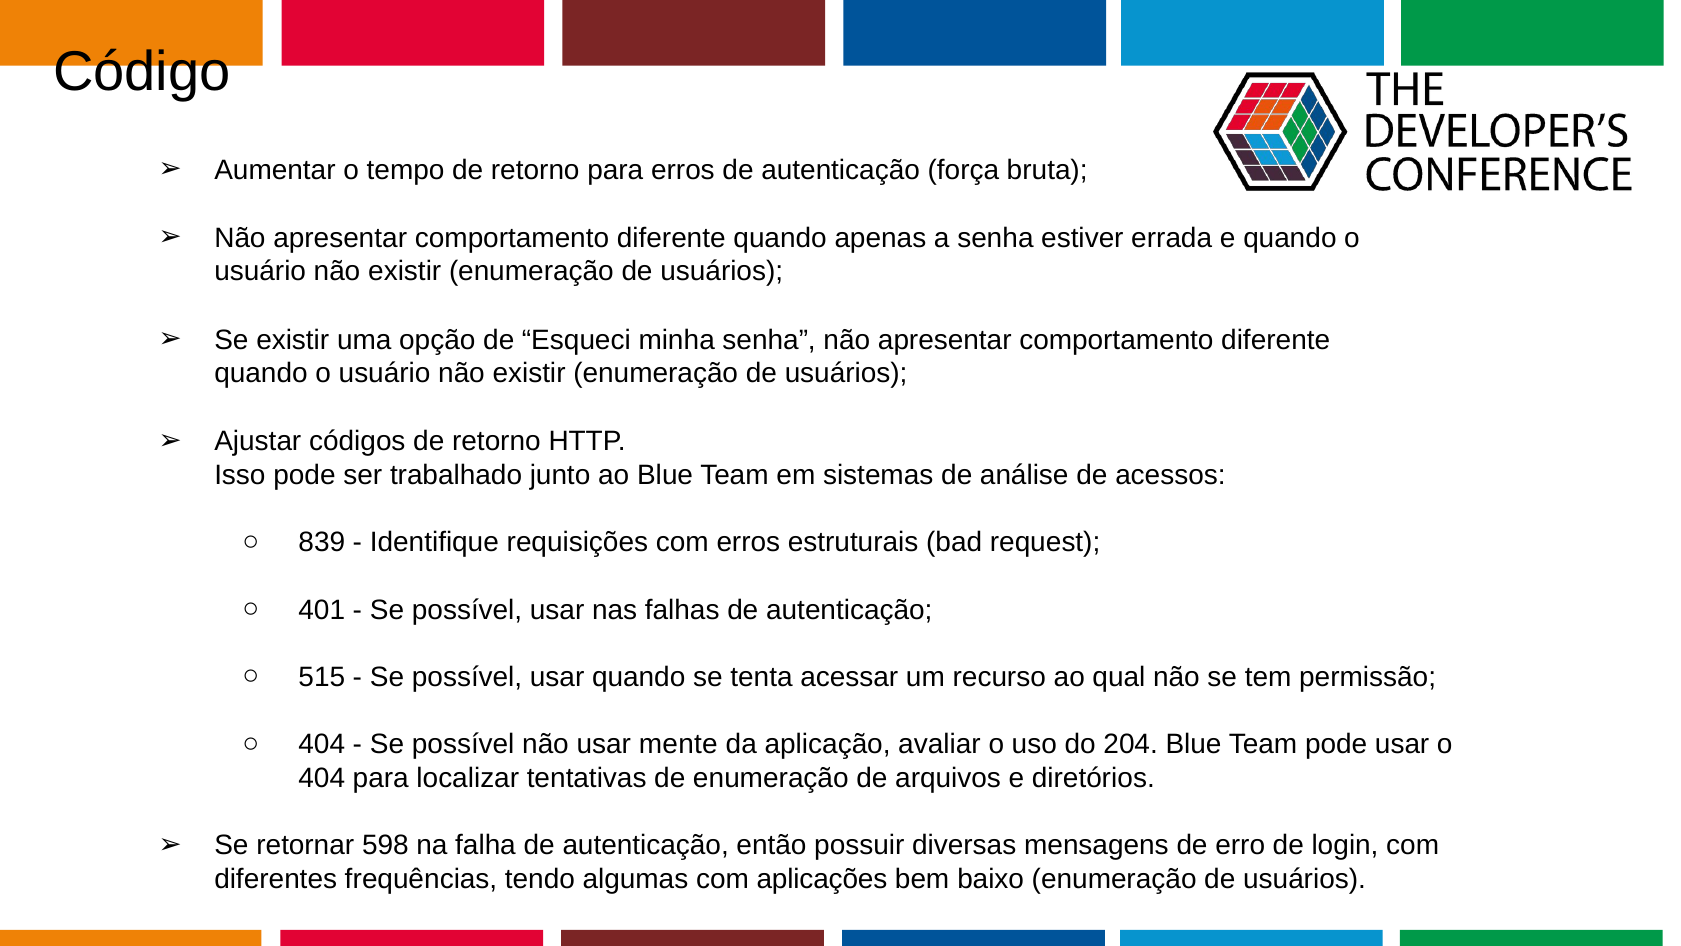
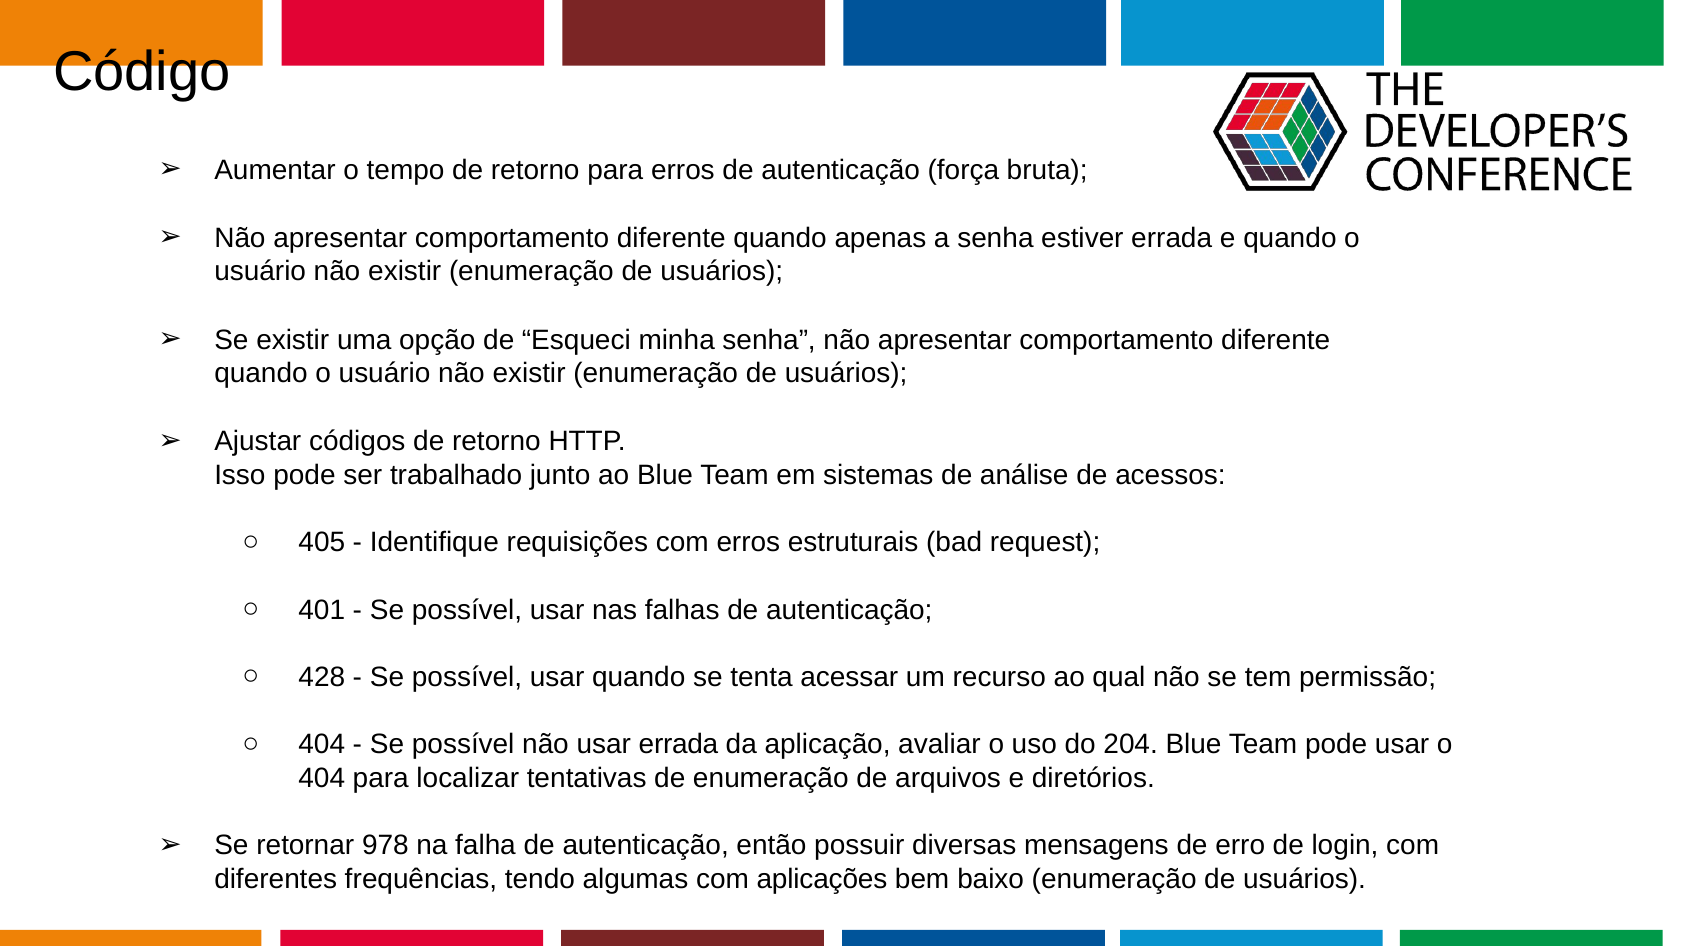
839: 839 -> 405 (322, 542)
515: 515 -> 428 (322, 677)
usar mente: mente -> errada (679, 744)
598: 598 -> 978 (385, 845)
